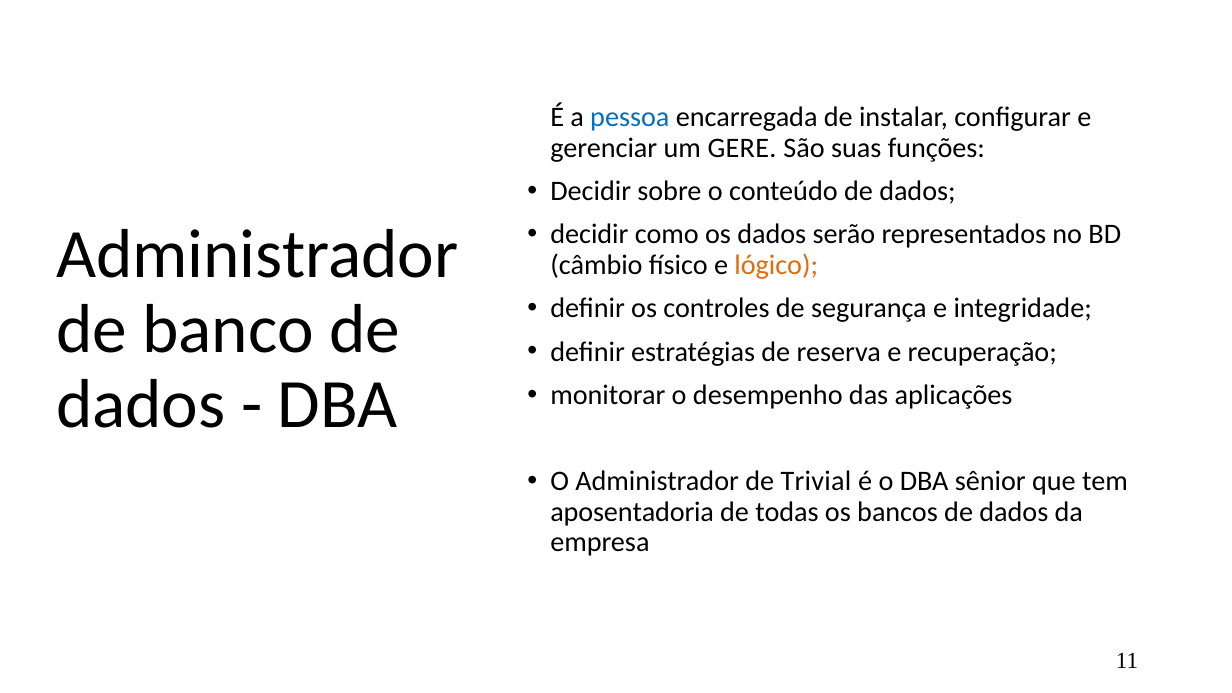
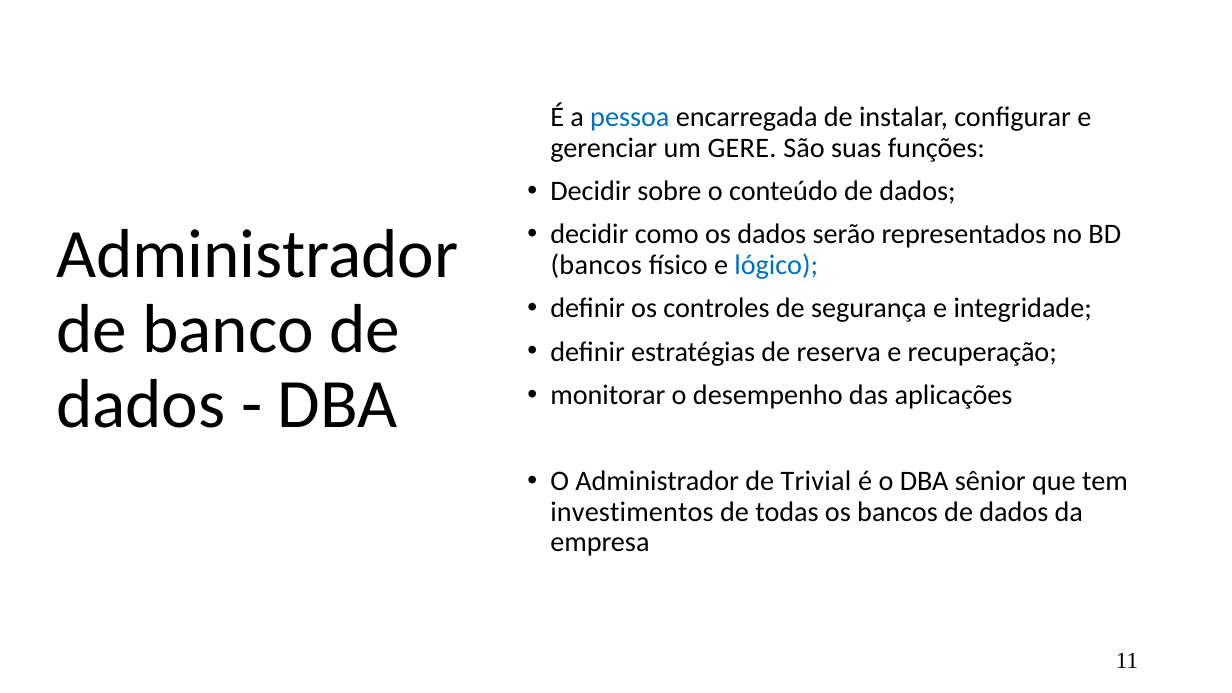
câmbio: câmbio -> bancos (596, 265)
lógico colour: orange -> blue (776, 265)
aposentadoria: aposentadoria -> investimentos (632, 512)
